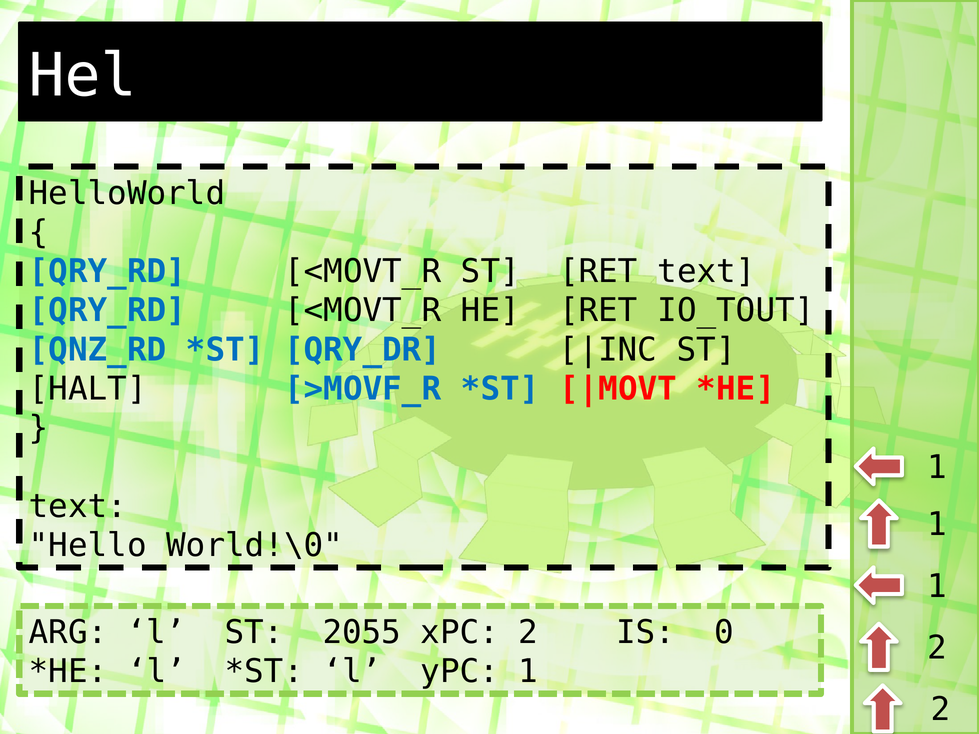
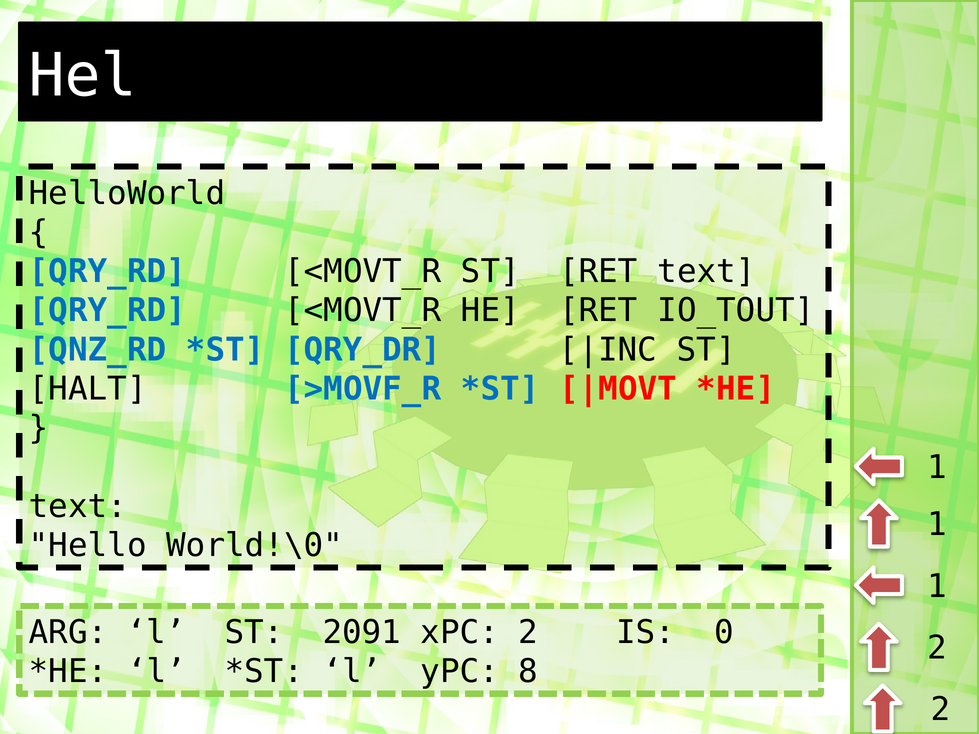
2055: 2055 -> 2091 (362, 633)
yPC 1: 1 -> 8 (528, 672)
